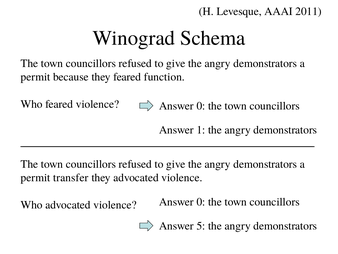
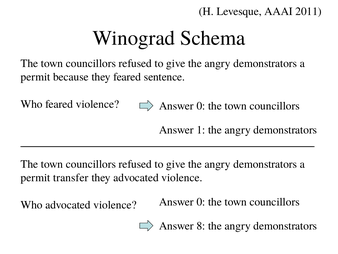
function: function -> sentence (164, 77)
5: 5 -> 8 (201, 226)
